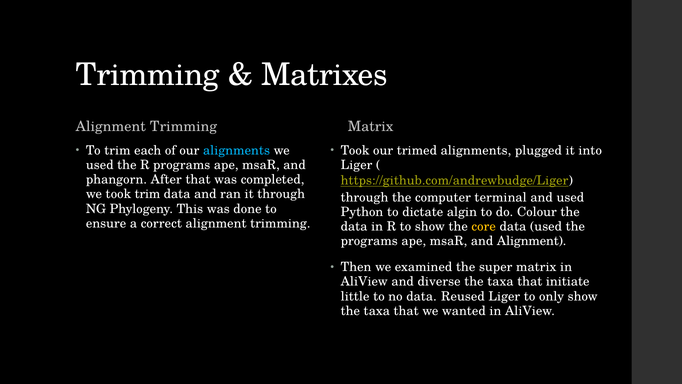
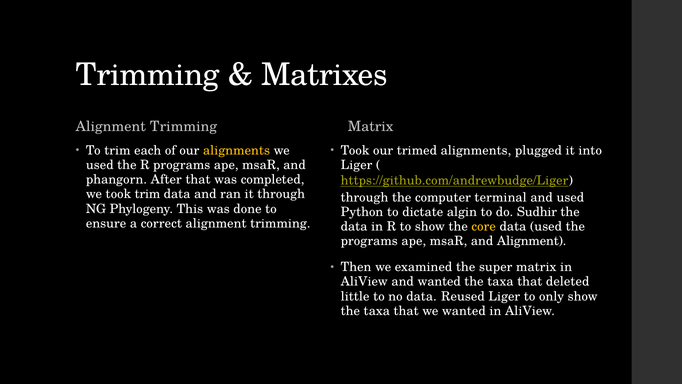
alignments colour: light blue -> yellow (236, 150)
Colour: Colour -> Sudhir (537, 212)
and diverse: diverse -> wanted (439, 281)
initiate: initiate -> deleted (568, 281)
